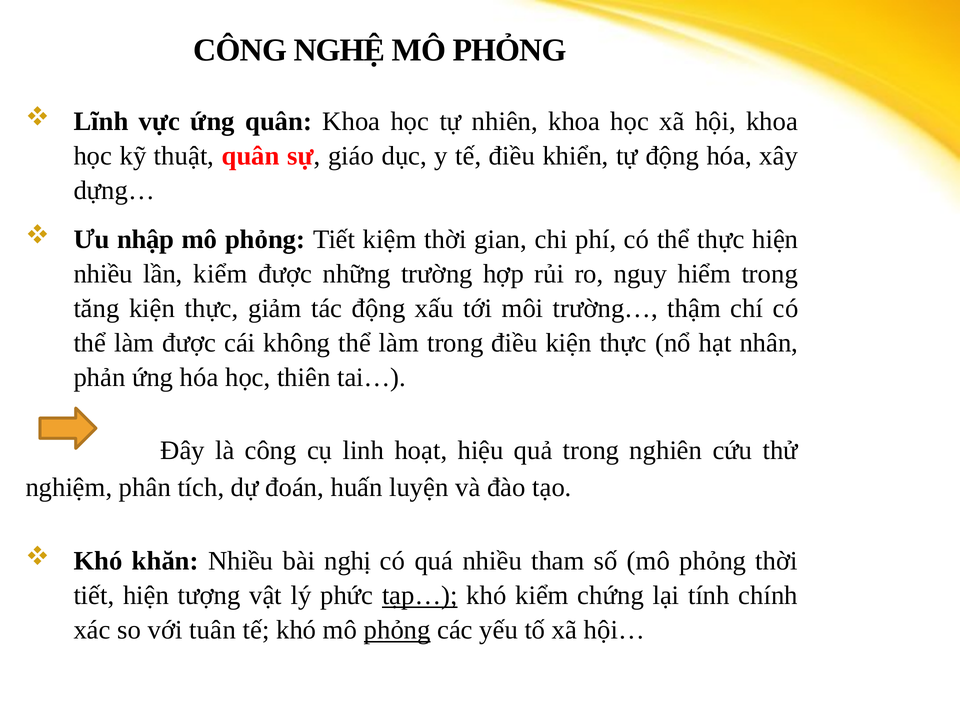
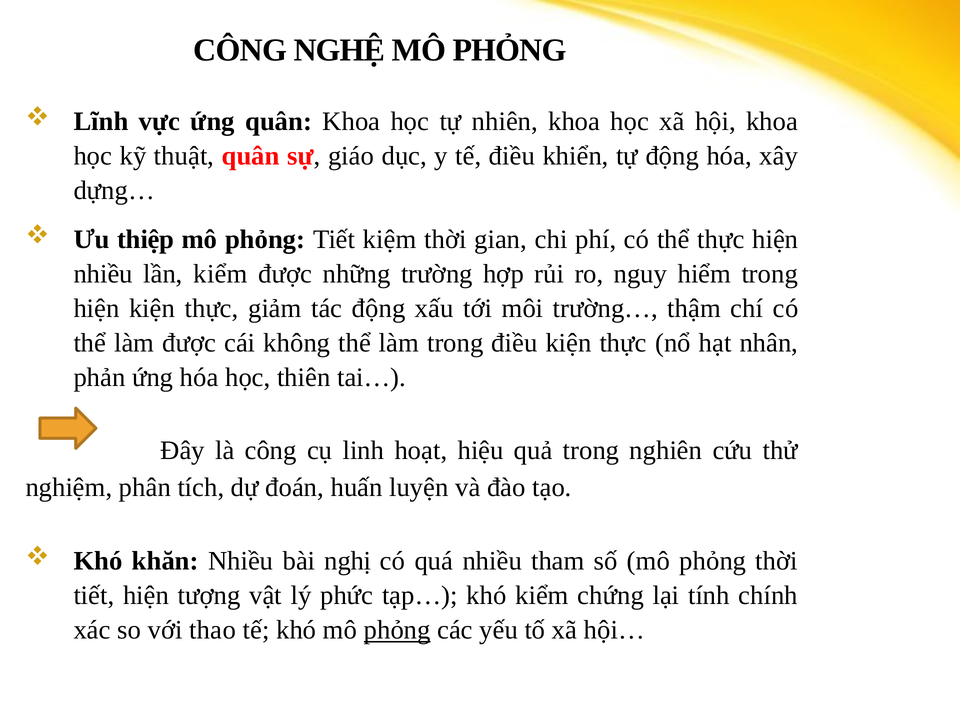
nhập: nhập -> thiệp (146, 239)
tăng: tăng -> hiện (97, 308)
tạp… underline: present -> none (420, 596)
tuân: tuân -> thao (213, 630)
